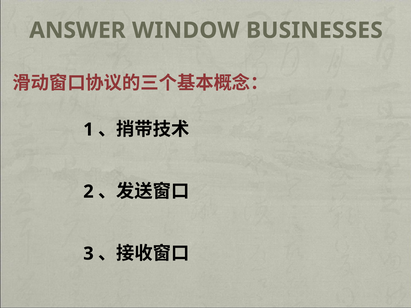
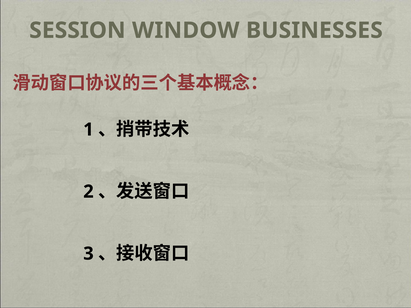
ANSWER: ANSWER -> SESSION (77, 30)
